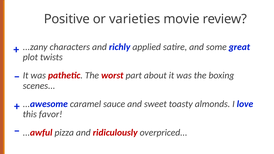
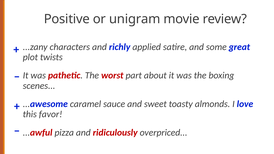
varieties: varieties -> unigram (135, 19)
